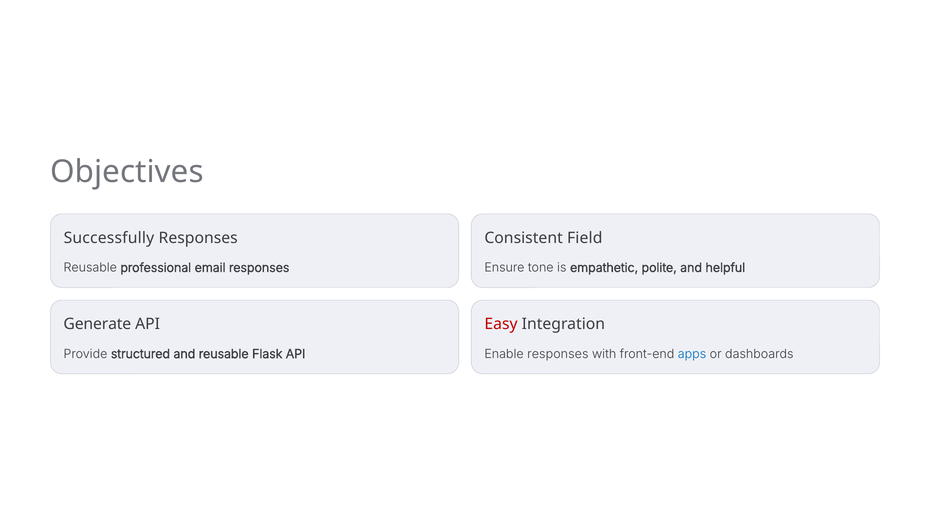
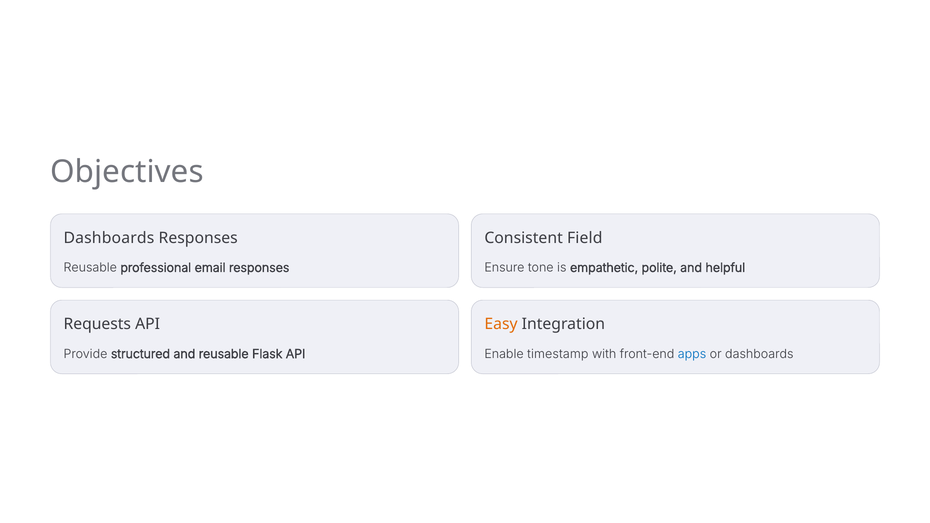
Successfully: Successfully -> Dashboards (109, 238)
Generate: Generate -> Requests (97, 324)
Easy colour: red -> orange (501, 324)
Enable responses: responses -> timestamp (558, 354)
